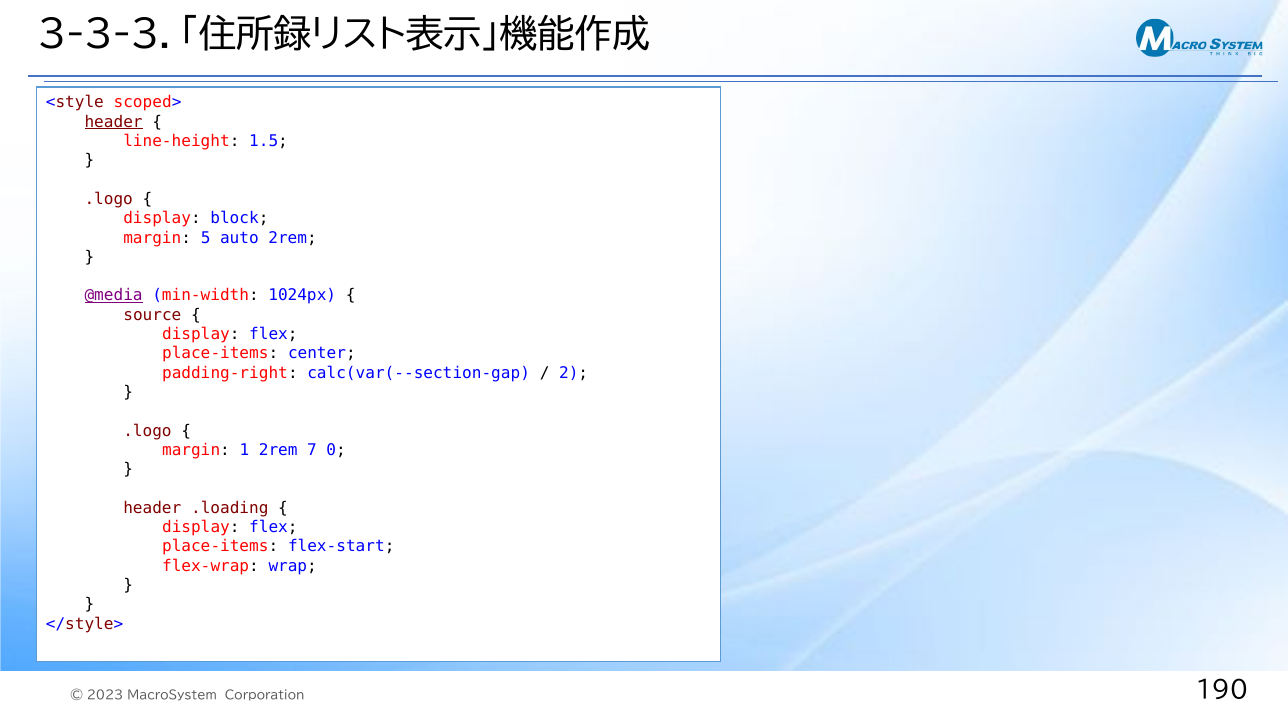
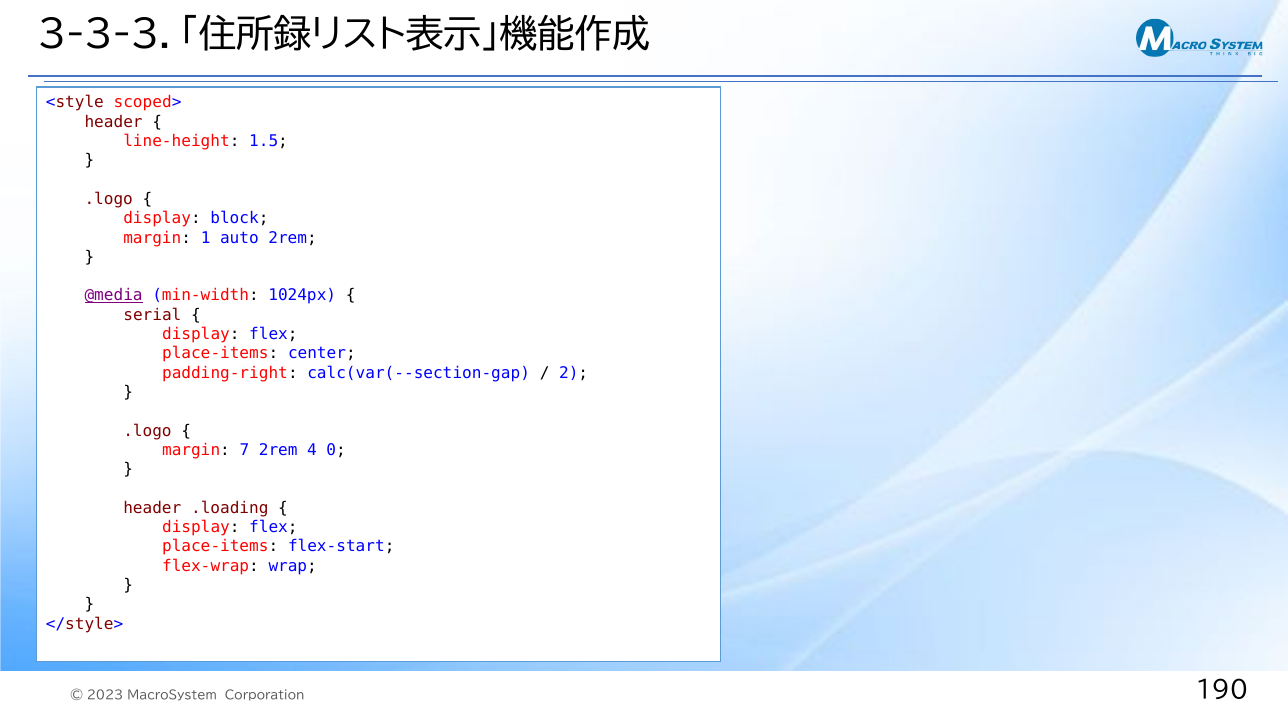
header underline: present -> none (114, 122)
5: 5 -> 1 (206, 238)
source: source -> serial (152, 315)
1: 1 -> 7 (244, 450)
7: 7 -> 4 (312, 450)
